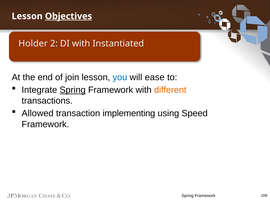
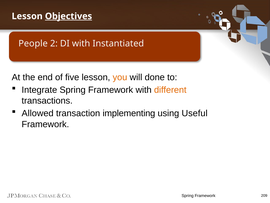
Holder: Holder -> People (33, 43)
join: join -> five (72, 77)
you colour: blue -> orange (120, 77)
ease: ease -> done (155, 77)
Spring underline: present -> none (73, 90)
Speed: Speed -> Useful (195, 113)
